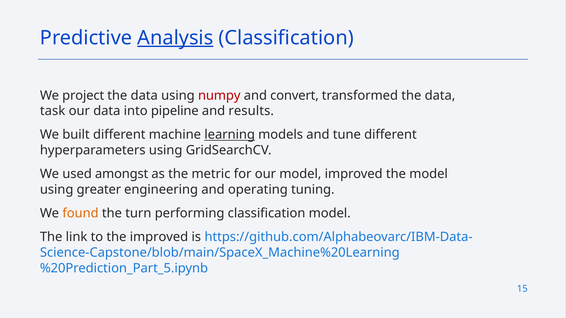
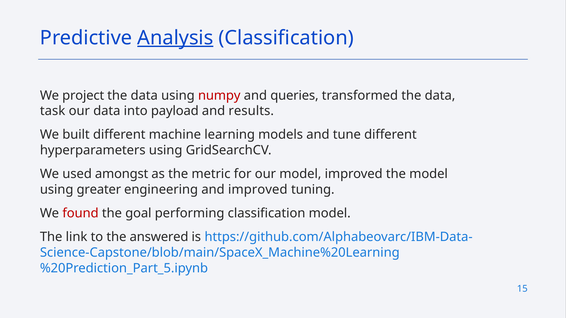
convert: convert -> queries (294, 96)
pipeline: pipeline -> payload (175, 111)
learning underline: present -> none (230, 135)
and operating: operating -> improved (258, 190)
found colour: orange -> red (80, 214)
turn: turn -> goal (138, 214)
the improved: improved -> answered (159, 237)
